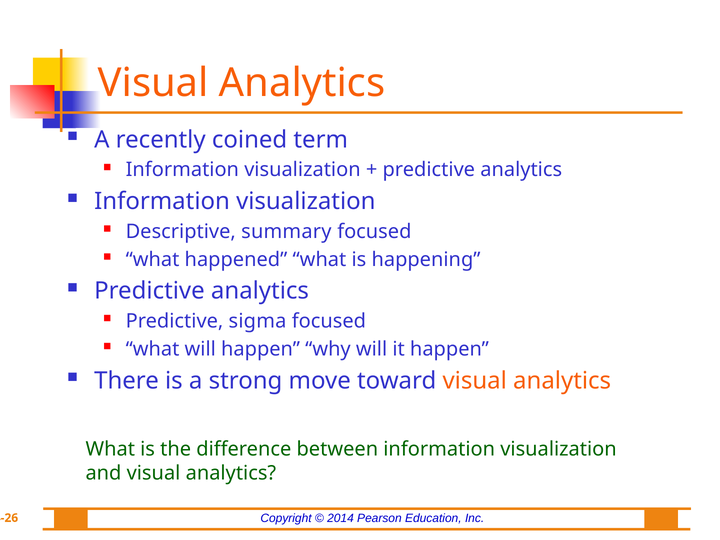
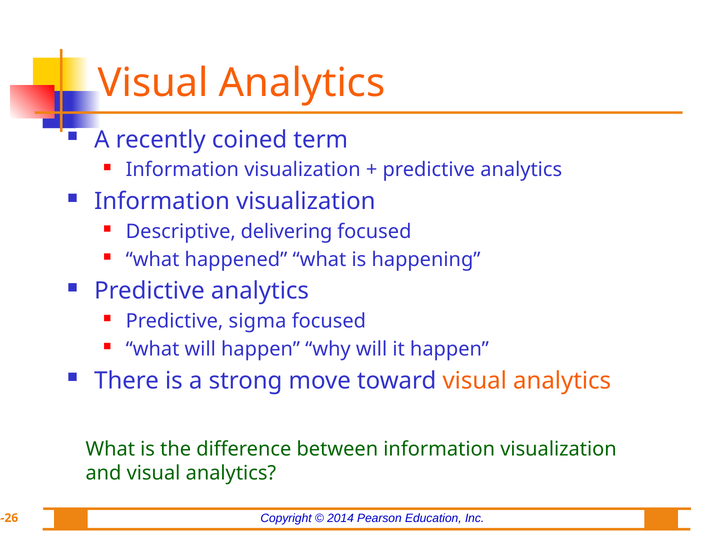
summary: summary -> delivering (287, 231)
